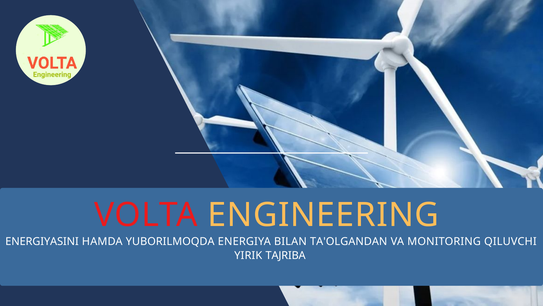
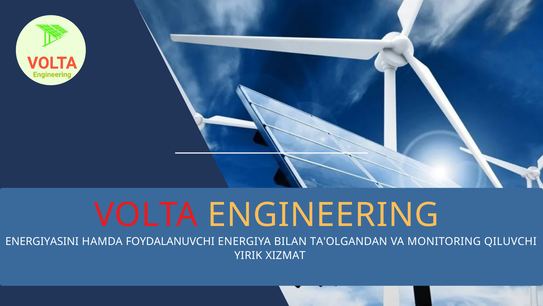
YUBORILMOQDA: YUBORILMOQDA -> FOYDALANUVCHI (170, 241)
TAJRIBA: TAJRIBA -> XIZMAT (285, 255)
